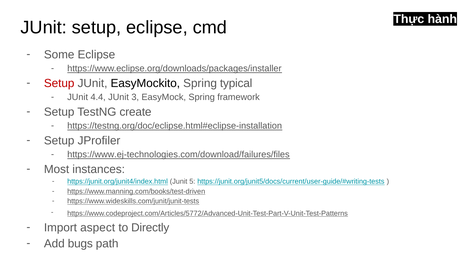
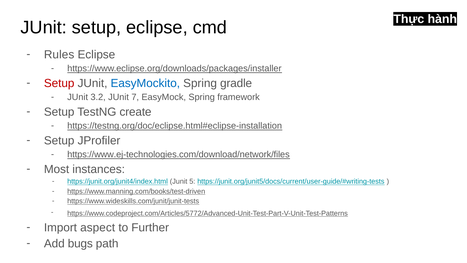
Some: Some -> Rules (59, 55)
EasyMockito colour: black -> blue (145, 83)
typical: typical -> gradle (236, 83)
4.4: 4.4 -> 3.2 (98, 97)
3: 3 -> 7 (135, 97)
https://www.ej-technologies.com/download/failures/files: https://www.ej-technologies.com/download/failures/files -> https://www.ej-technologies.com/download/network/files (178, 154)
Directly: Directly -> Further (150, 227)
